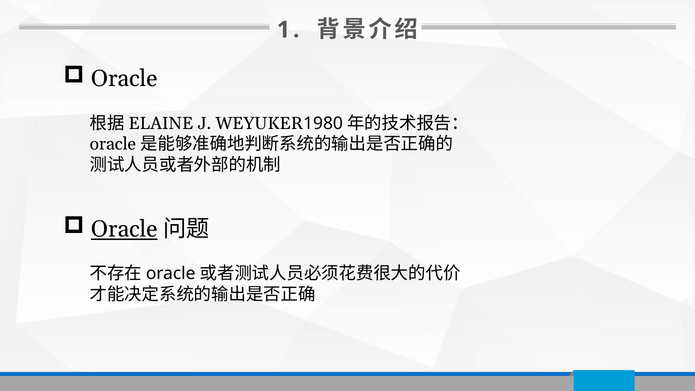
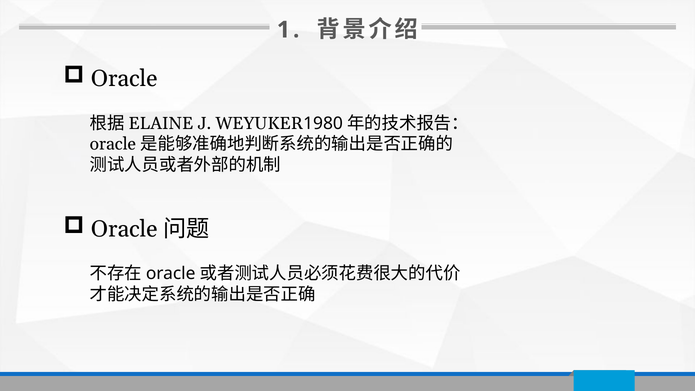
Oracle underline: present -> none (124, 229)
